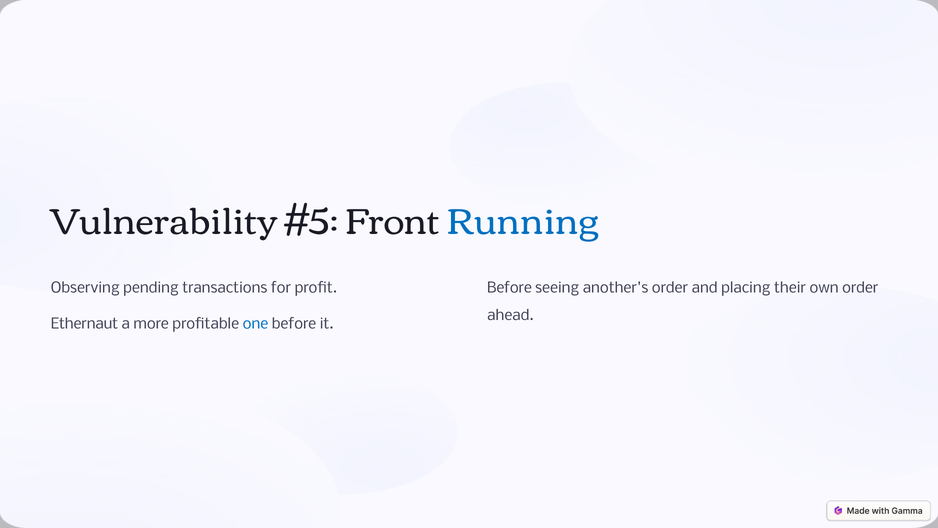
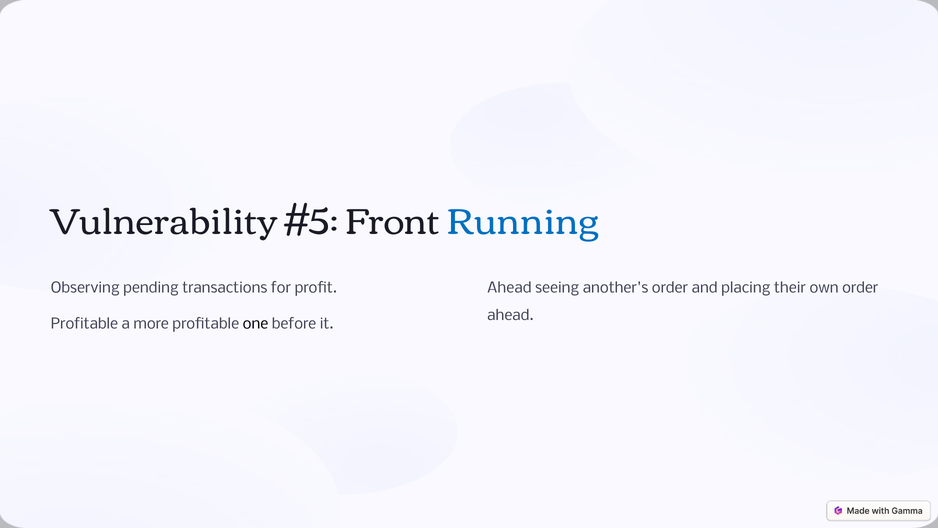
Before: Before -> Ahead (509, 288)
Ethernaut: Ethernaut -> Profitable (84, 324)
one colour: blue -> black (255, 324)
